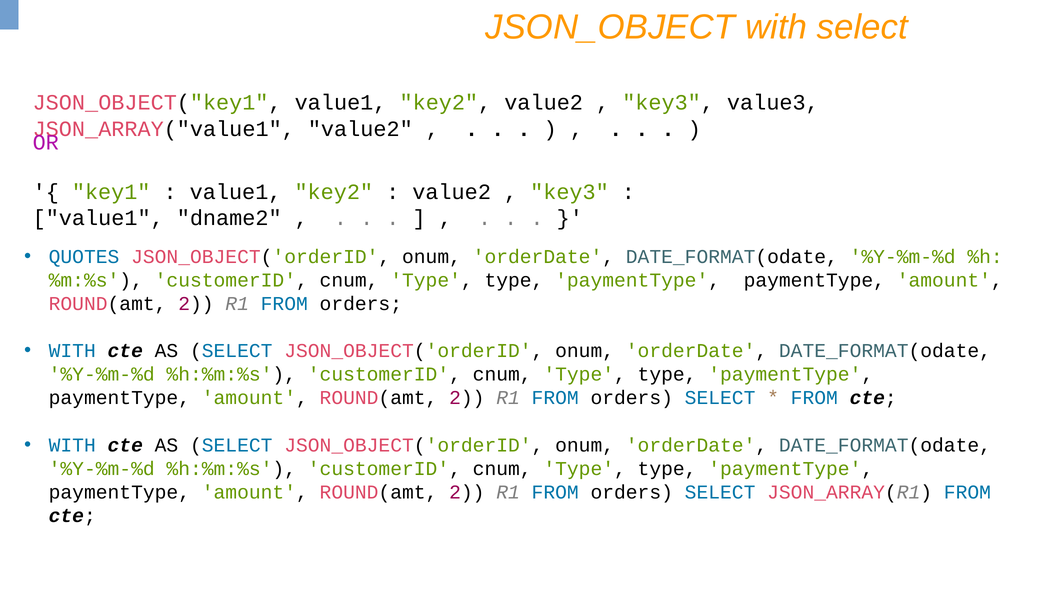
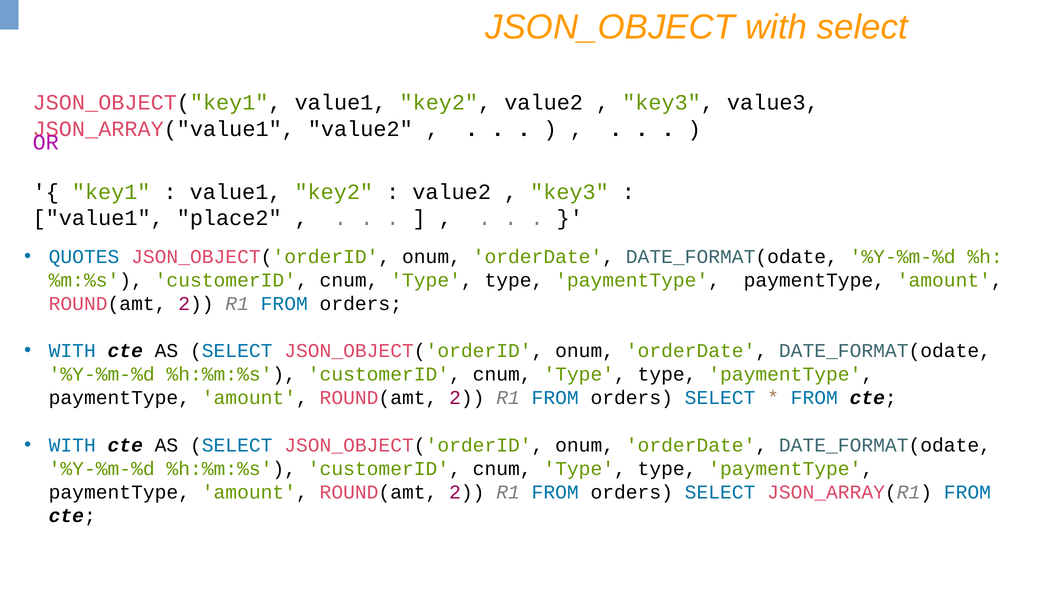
dname2: dname2 -> place2 (229, 218)
